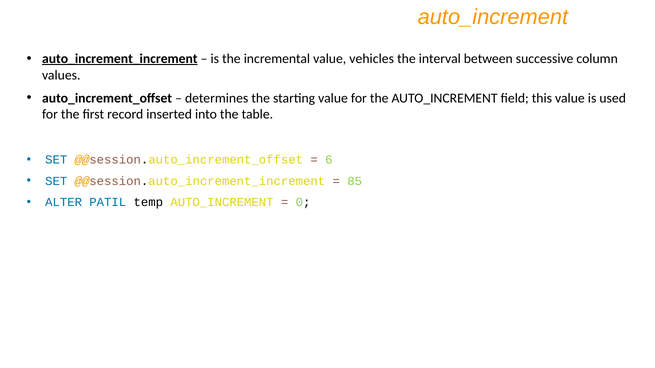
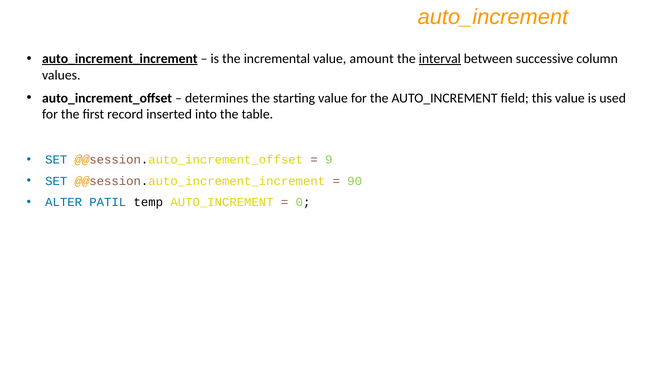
vehicles: vehicles -> amount (372, 59)
interval underline: none -> present (440, 59)
6: 6 -> 9 (329, 160)
85: 85 -> 90 (355, 181)
